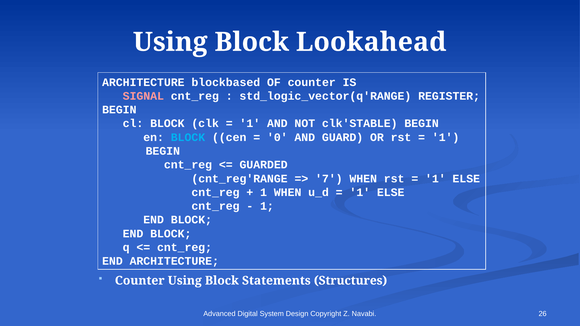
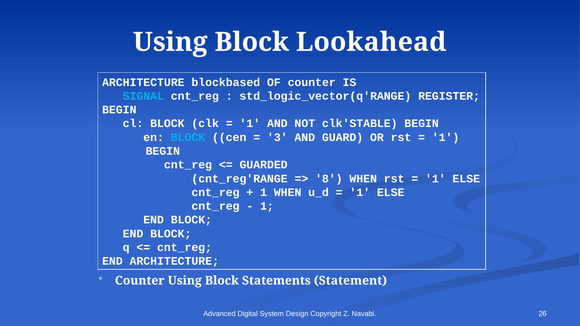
SIGNAL colour: pink -> light blue (143, 96)
0: 0 -> 3 (277, 137)
7: 7 -> 8 (329, 179)
Structures: Structures -> Statement (350, 281)
